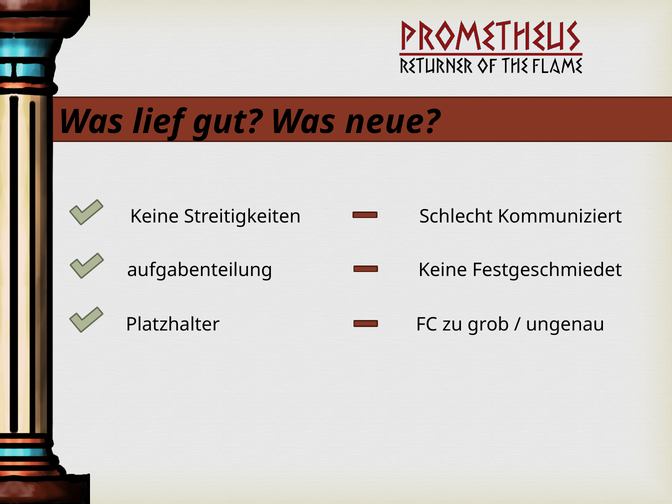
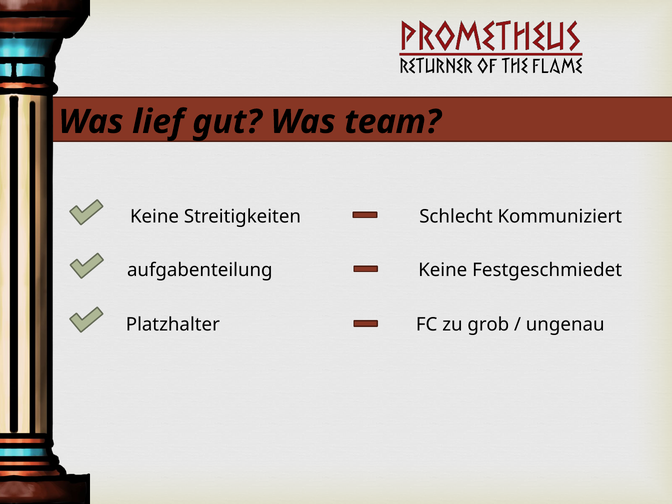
neue: neue -> team (393, 122)
